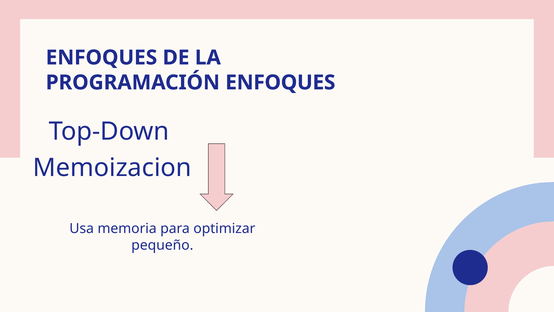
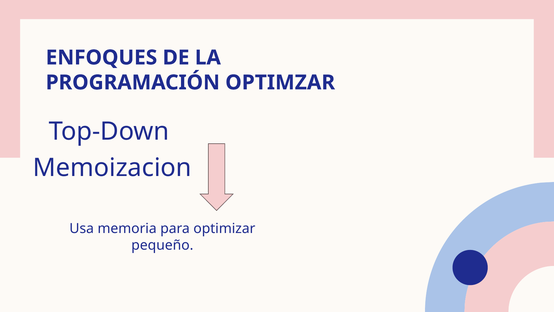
PROGRAMACIÓN ENFOQUES: ENFOQUES -> OPTIMZAR (280, 82)
